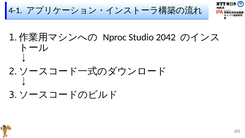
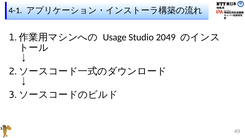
Nproc: Nproc -> Usage (115, 37)
2042: 2042 -> 2049 (166, 37)
